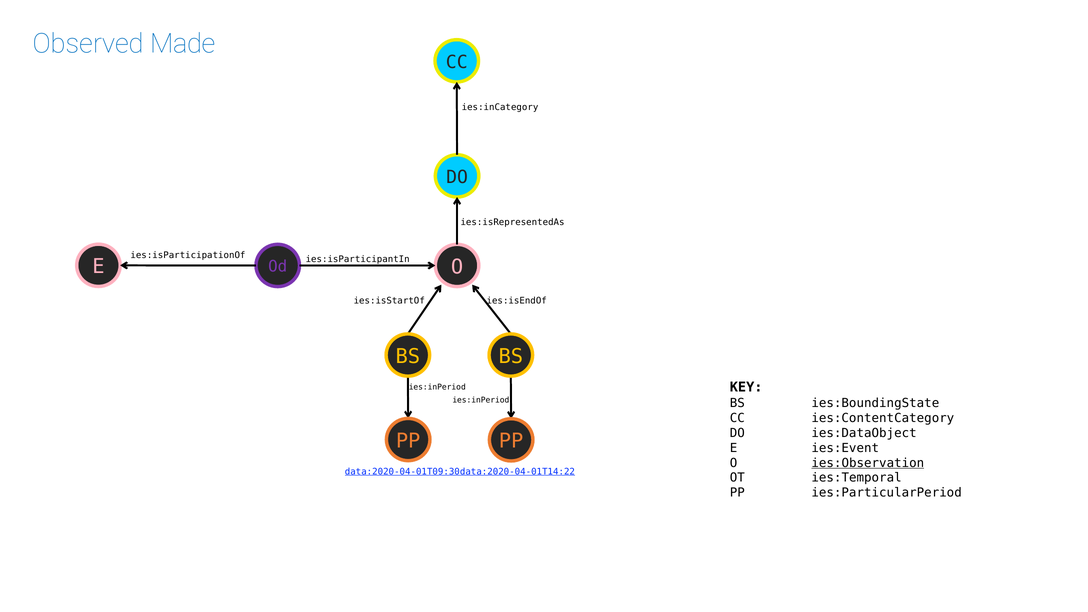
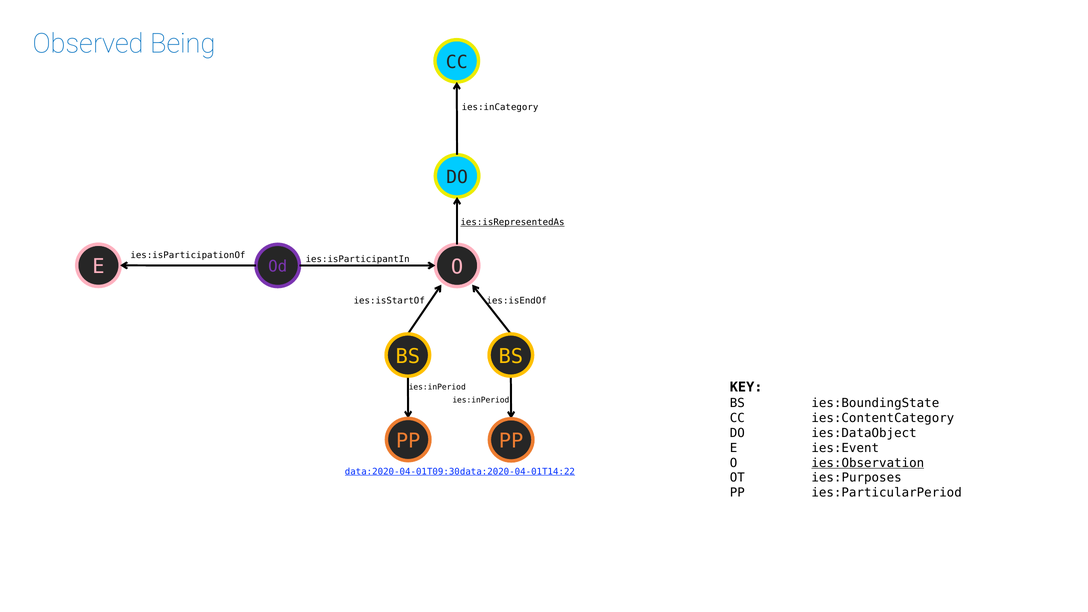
Made: Made -> Being (183, 44)
ies:isRepresentedAs underline: none -> present (513, 222)
ies:Temporal: ies:Temporal -> ies:Purposes (857, 478)
